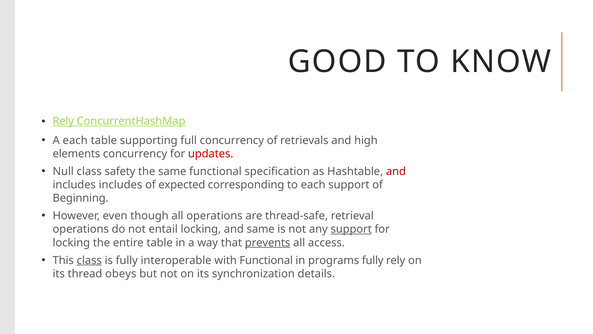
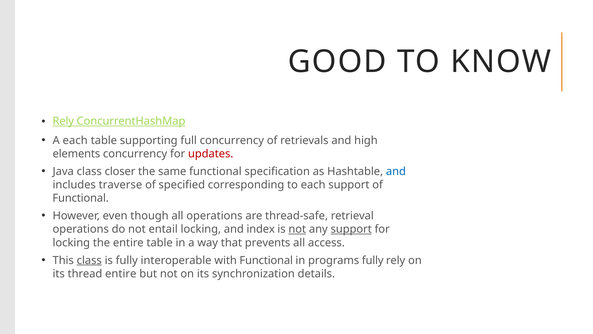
Null: Null -> Java (63, 171)
safety: safety -> closer (120, 171)
and colour: red -> blue (396, 171)
includes includes: includes -> traverse (120, 185)
expected: expected -> specified (182, 185)
Beginning: Beginning -> Functional (81, 198)
and same: same -> index (261, 229)
not underline: none -> present (297, 229)
prevents underline: present -> none (268, 242)
thread obeys: obeys -> entire (121, 273)
